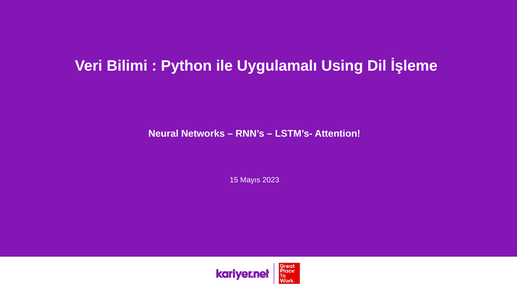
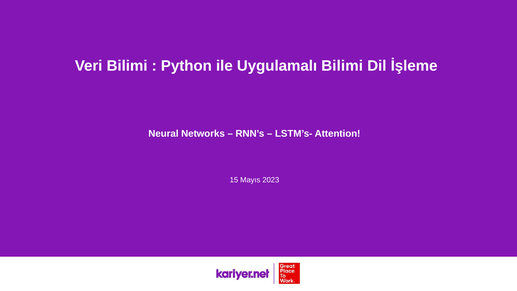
Uygulamalı Using: Using -> Bilimi (342, 66)
